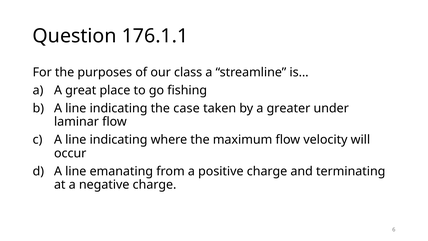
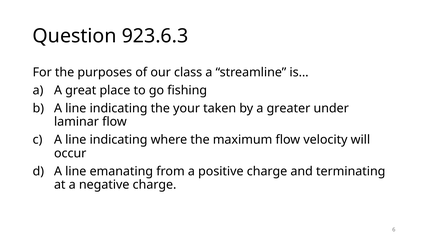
176.1.1: 176.1.1 -> 923.6.3 (155, 36)
case: case -> your (187, 108)
